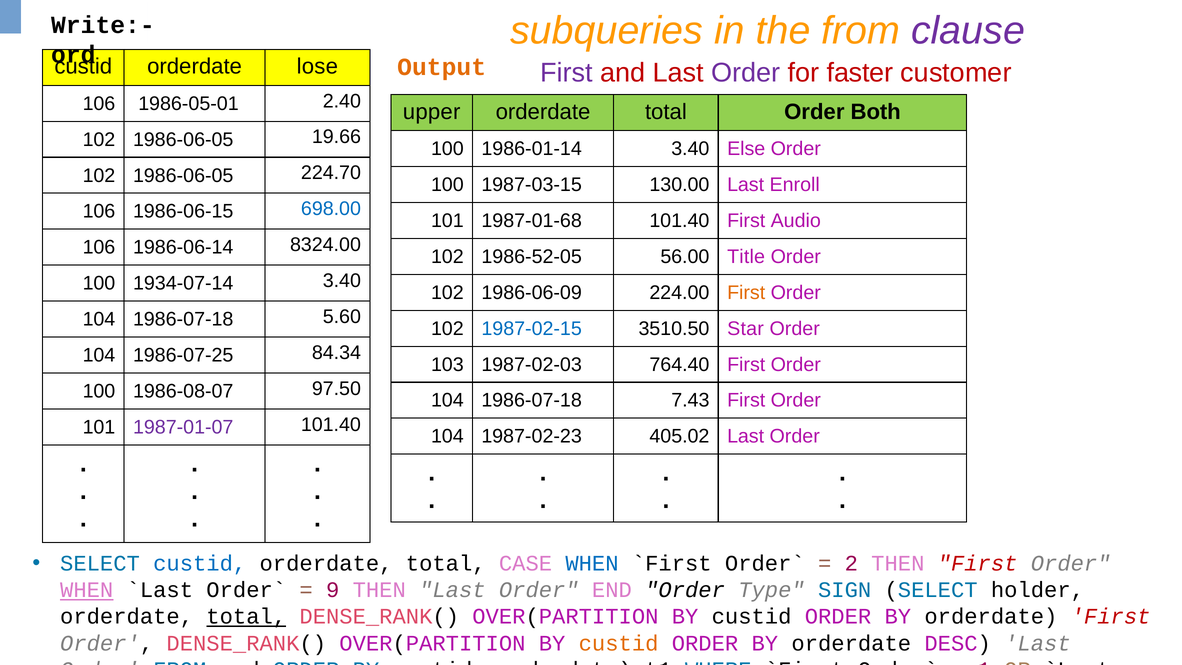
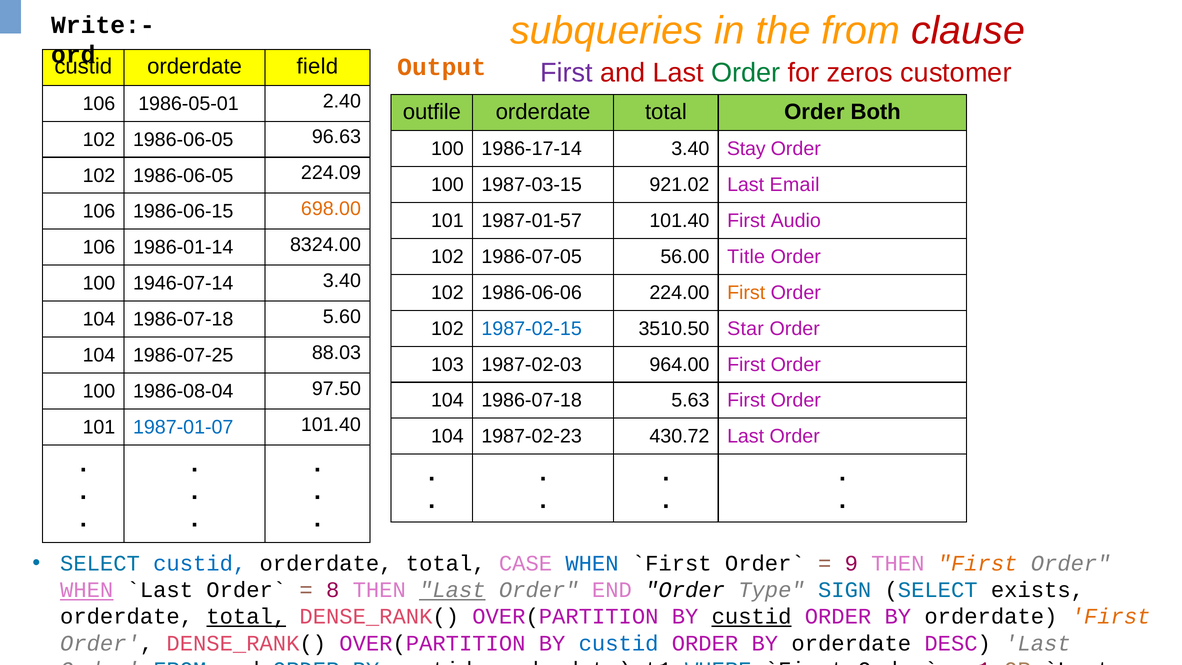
clause colour: purple -> red (968, 31)
lose: lose -> field (317, 67)
Order colour: purple -> green (746, 73)
faster: faster -> zeros (860, 73)
upper: upper -> outfile (432, 112)
19.66: 19.66 -> 96.63 (336, 137)
1986-01-14: 1986-01-14 -> 1986-17-14 (532, 149)
Else: Else -> Stay (746, 149)
224.70: 224.70 -> 224.09 (331, 173)
130.00: 130.00 -> 921.02 (679, 185)
Enroll: Enroll -> Email (795, 185)
698.00 colour: blue -> orange (331, 209)
1987-01-68: 1987-01-68 -> 1987-01-57 (532, 221)
1986-06-14: 1986-06-14 -> 1986-01-14 (183, 247)
1986-52-05: 1986-52-05 -> 1986-07-05 (532, 257)
1934-07-14: 1934-07-14 -> 1946-07-14 (183, 283)
1986-06-09: 1986-06-09 -> 1986-06-06 (532, 293)
84.34: 84.34 -> 88.03 (336, 353)
764.40: 764.40 -> 964.00 (679, 364)
1986-08-07: 1986-08-07 -> 1986-08-04 (183, 391)
7.43: 7.43 -> 5.63 (690, 400)
1987-01-07 colour: purple -> blue (183, 427)
405.02: 405.02 -> 430.72 (679, 436)
2: 2 -> 9 (851, 563)
First colour: red -> orange (978, 563)
9: 9 -> 8 (333, 590)
Last underline: none -> present (452, 590)
holder: holder -> exists (1037, 590)
custid underline: none -> present (752, 617)
First colour: red -> orange (1111, 617)
custid colour: orange -> blue (619, 643)
